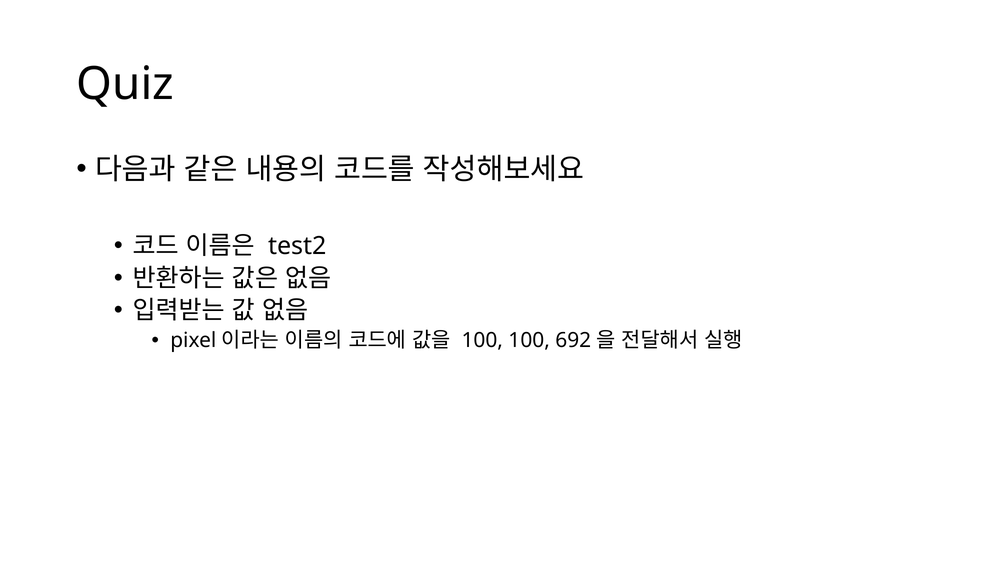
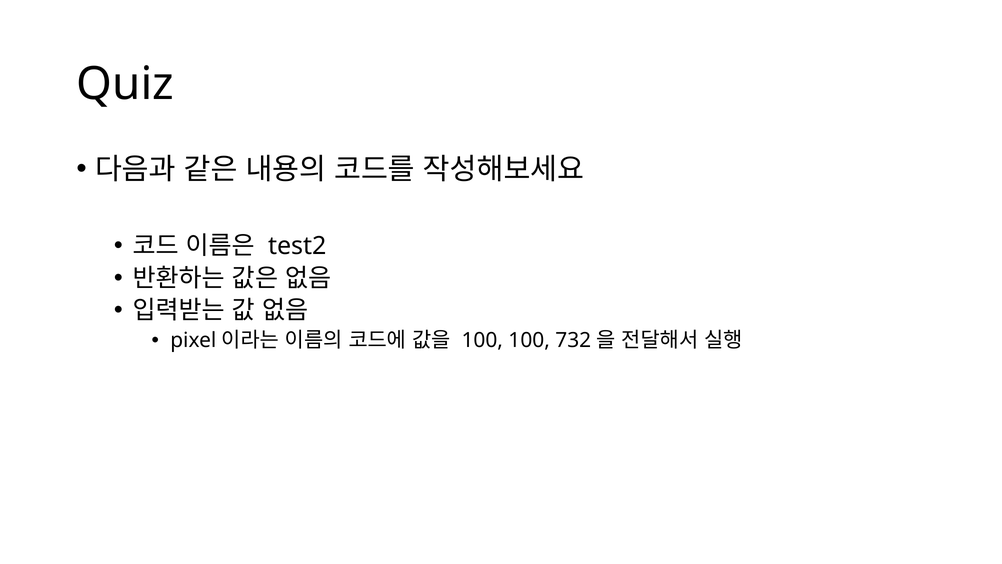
692: 692 -> 732 (573, 340)
